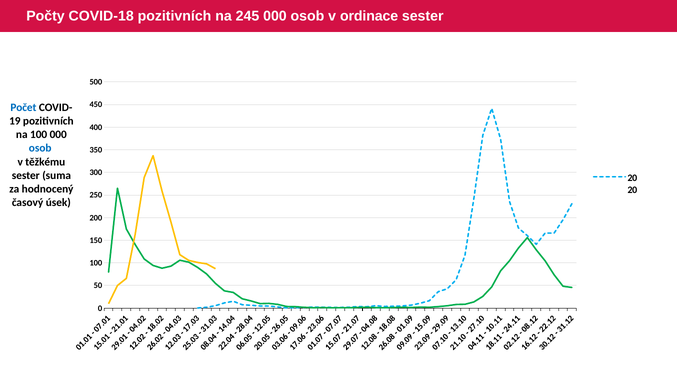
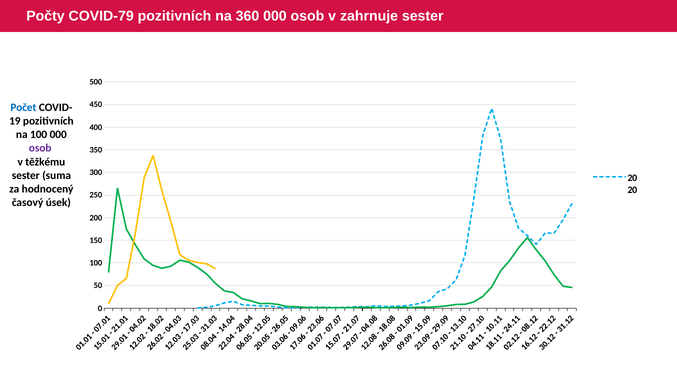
COVID-18: COVID-18 -> COVID-79 (101, 16)
245: 245 -> 360 (247, 16)
ordinace: ordinace -> zahrnuje (369, 16)
osob colour: blue -> purple (40, 148)
